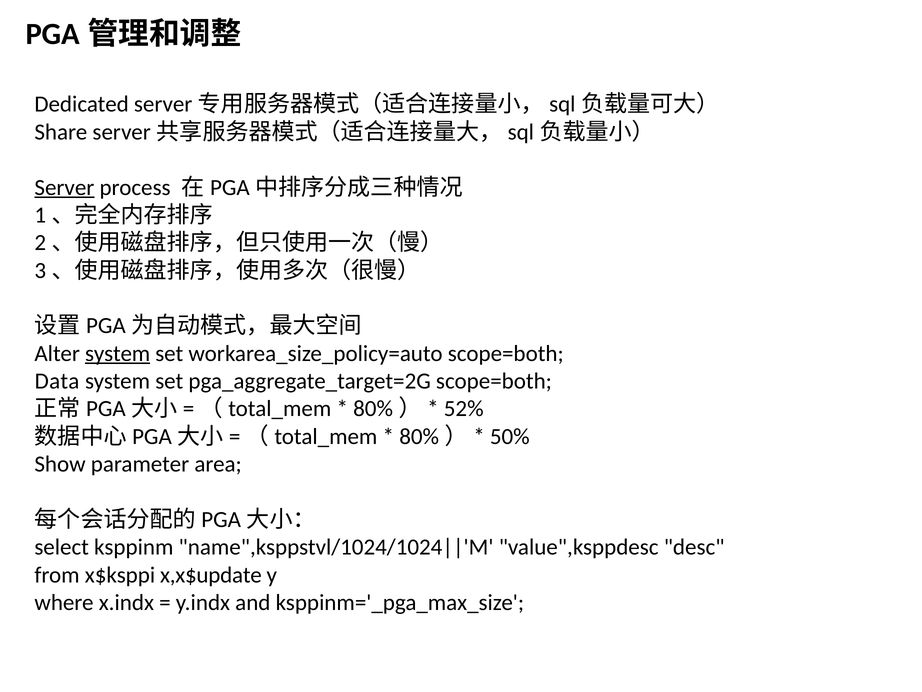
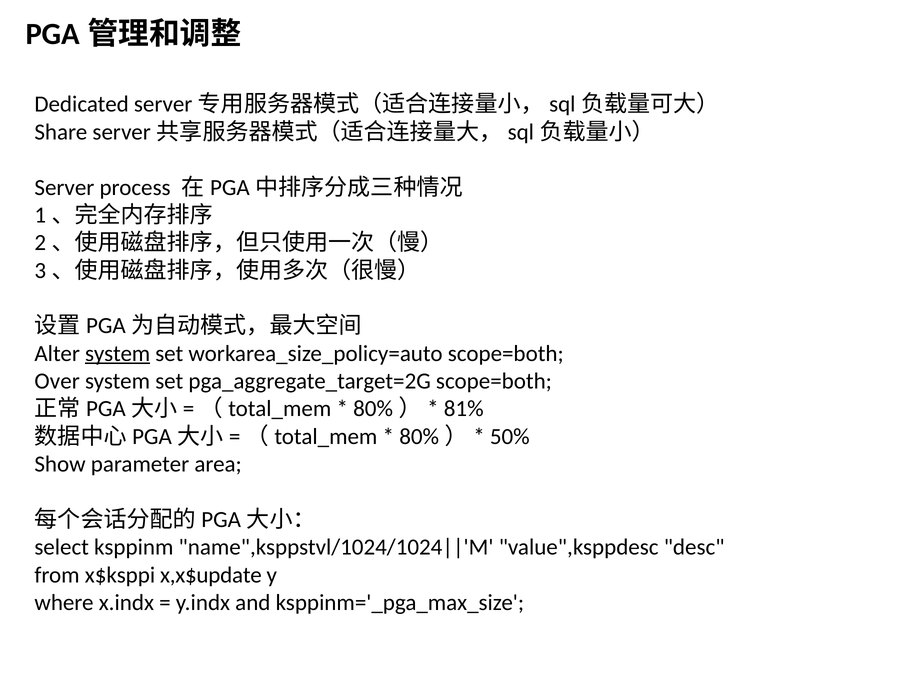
Server underline: present -> none (64, 187)
Data: Data -> Over (57, 381)
52%: 52% -> 81% (464, 409)
